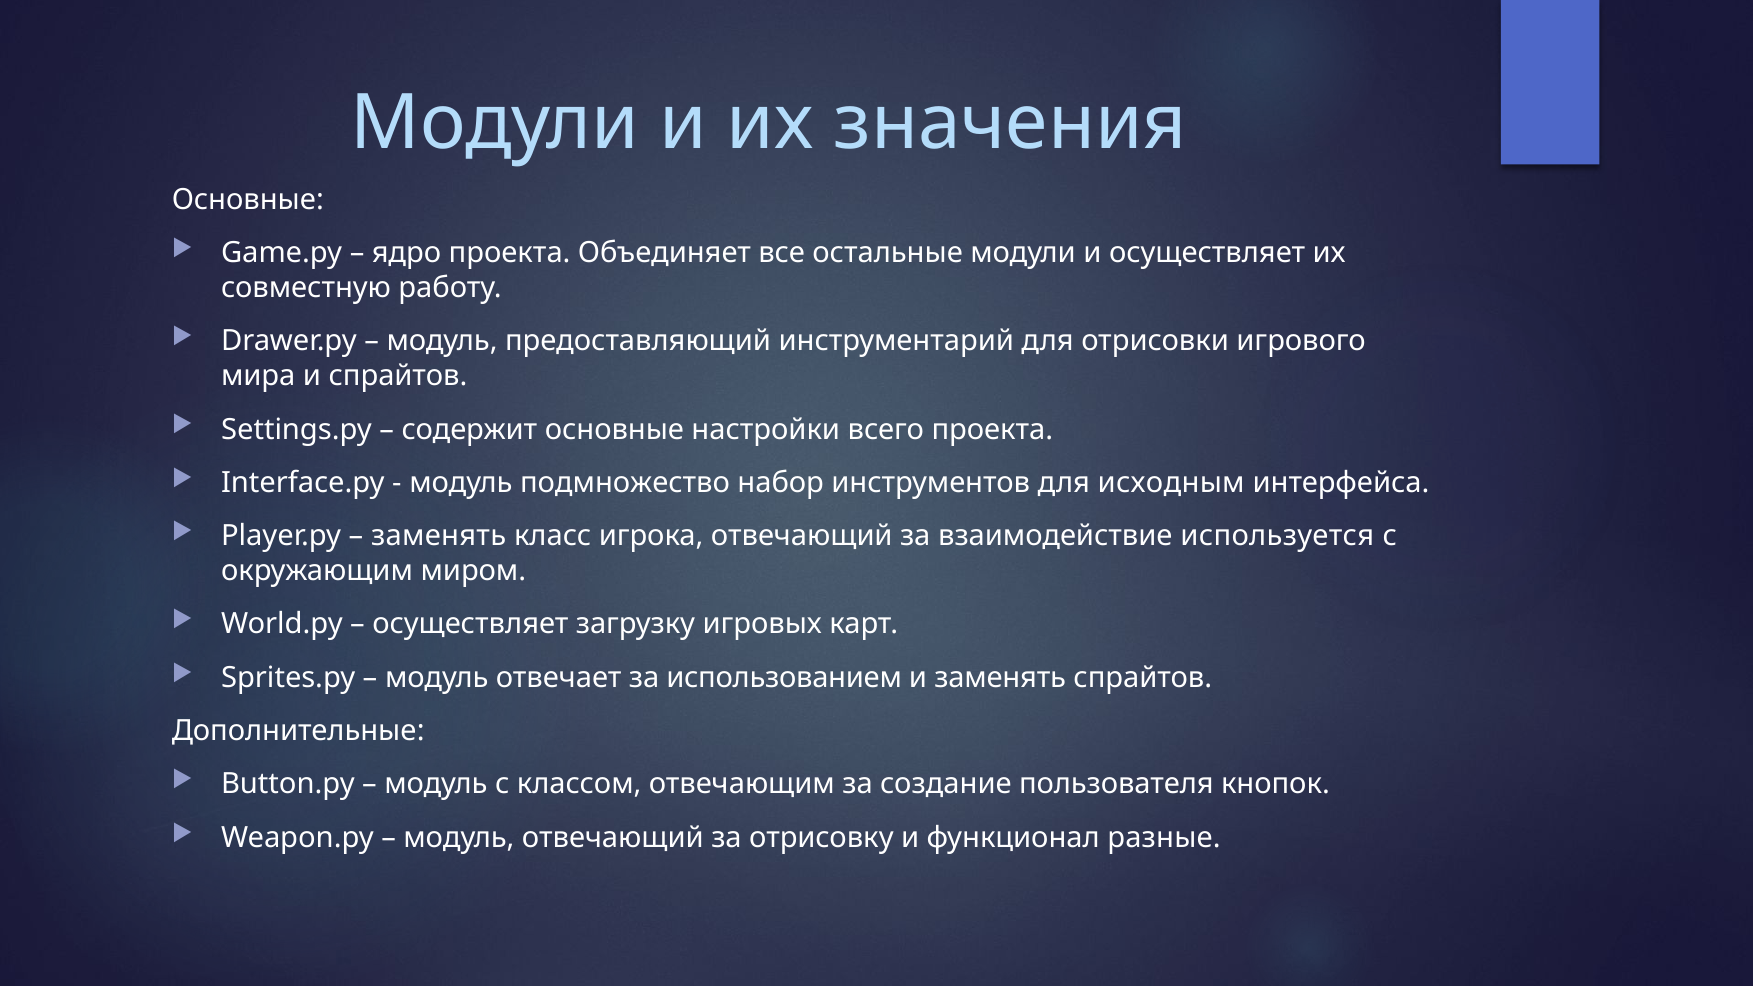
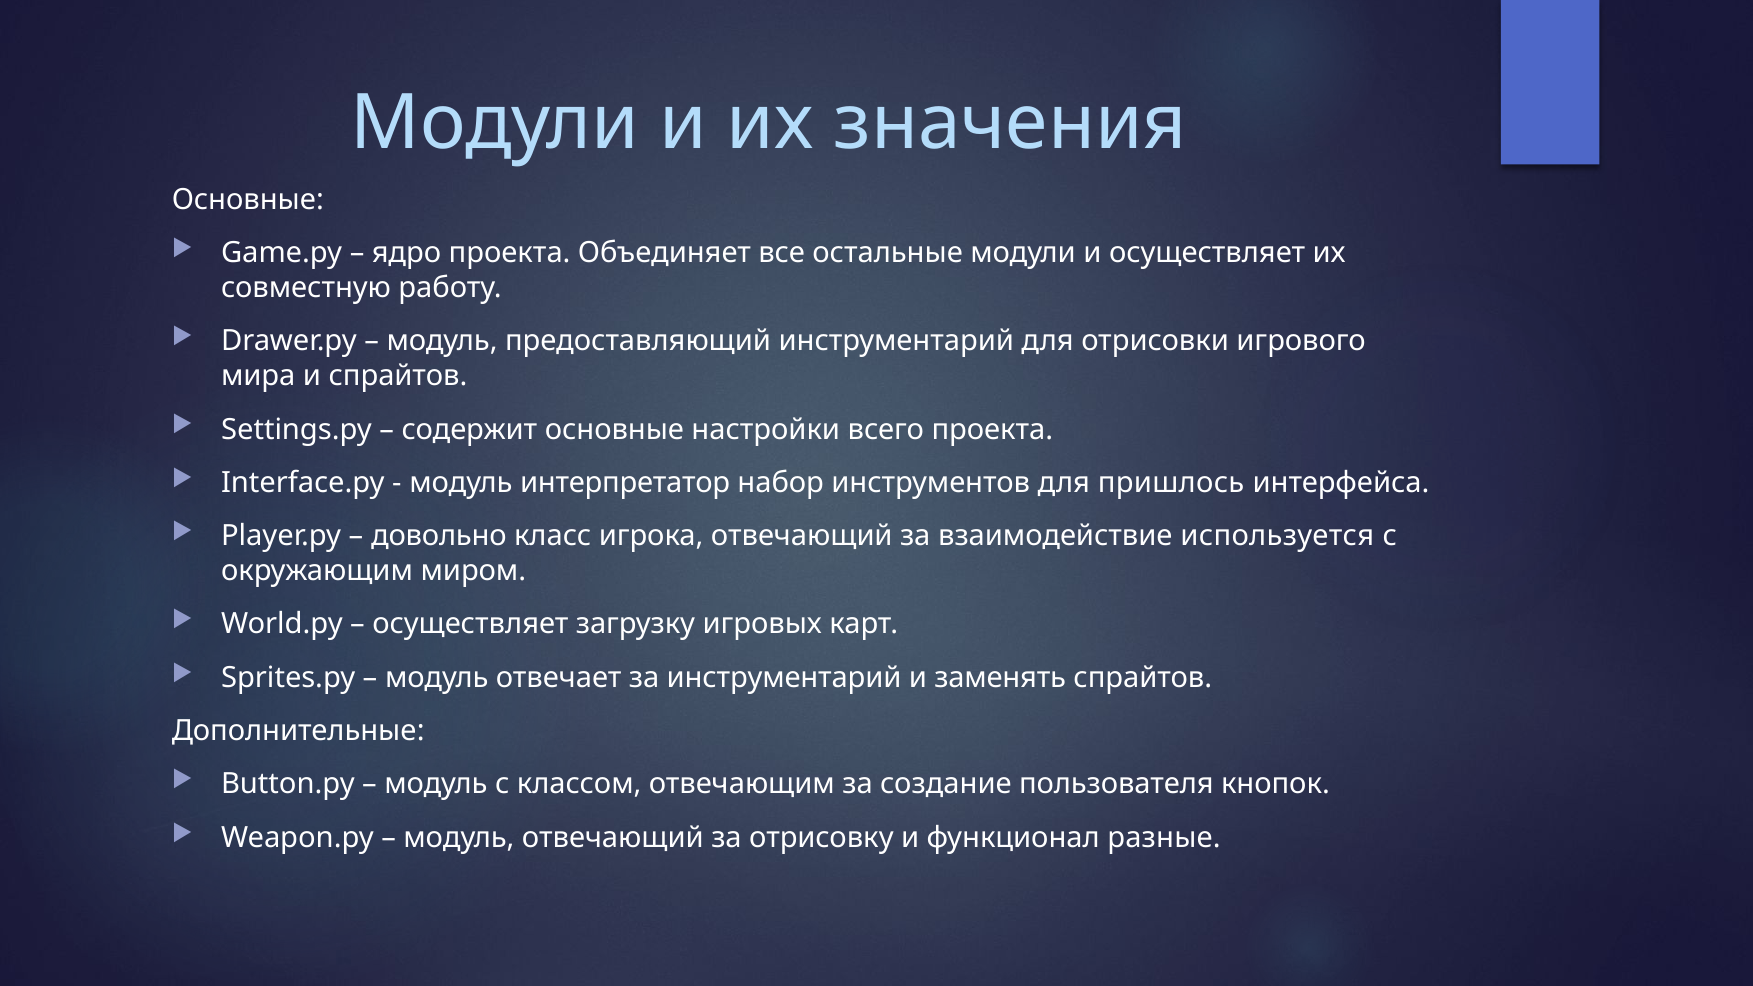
подмножество: подмножество -> интерпретатор (625, 483)
исходным: исходным -> пришлось (1171, 483)
заменять: заменять -> довольно (439, 536)
за использованием: использованием -> инструментарий (784, 678)
